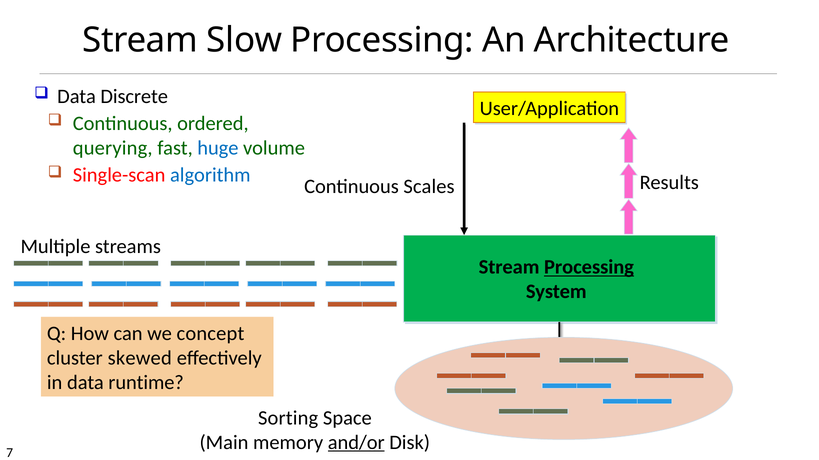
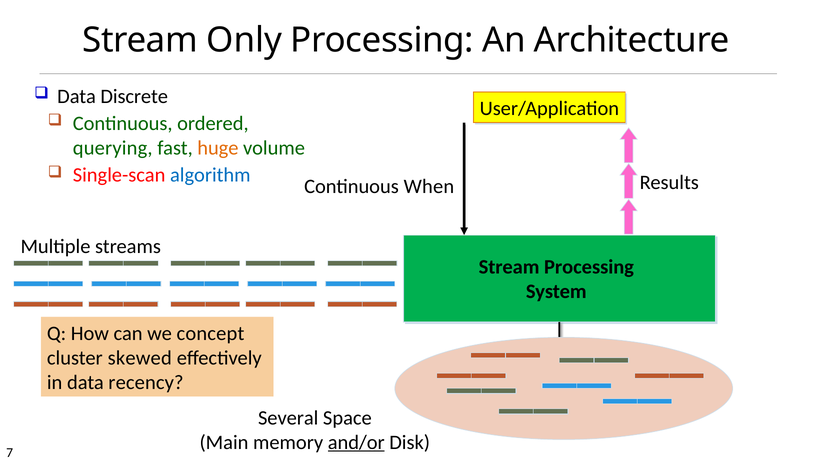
Slow: Slow -> Only (244, 41)
huge colour: blue -> orange (218, 148)
Scales: Scales -> When (429, 187)
Processing underline: present -> none (589, 268)
runtime: runtime -> recency (146, 383)
Sorting: Sorting -> Several (288, 418)
